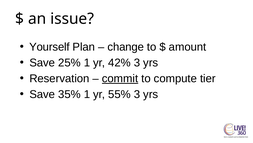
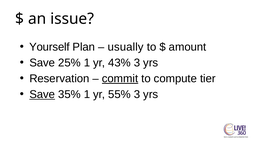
change: change -> usually (126, 47)
42%: 42% -> 43% (119, 62)
Save underline: none -> present (42, 94)
